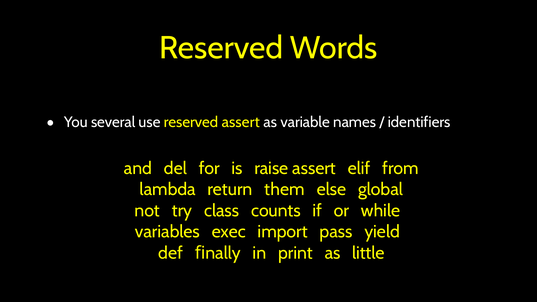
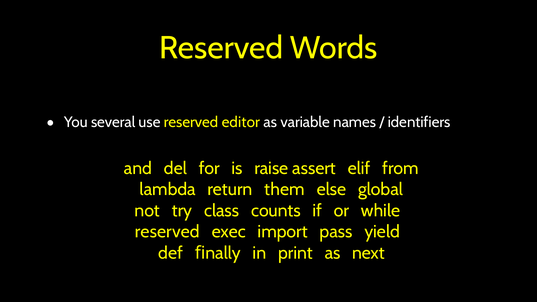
reserved assert: assert -> editor (241, 122)
variables: variables -> reserved (167, 232)
little: little -> next (368, 253)
